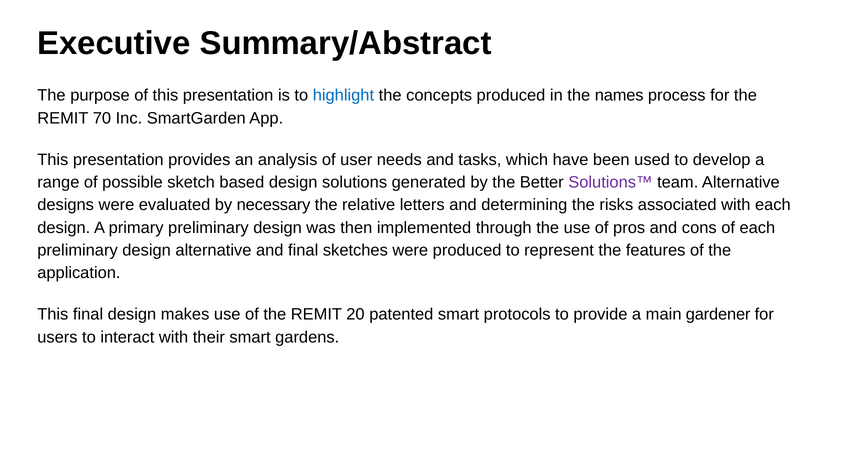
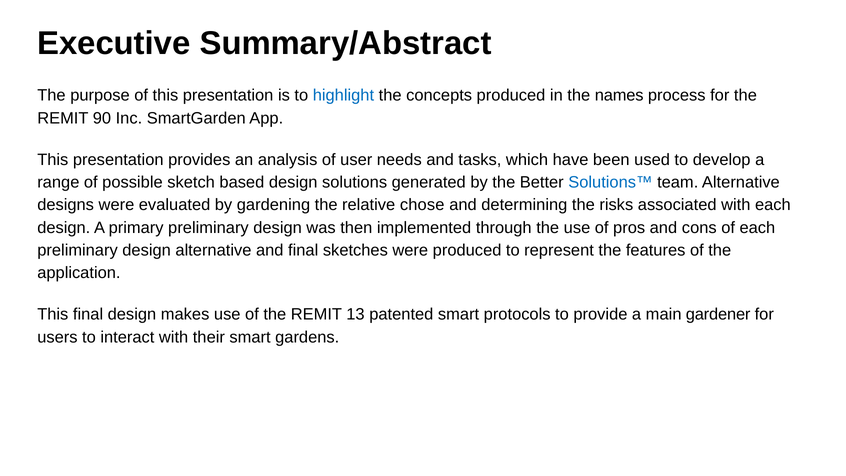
70: 70 -> 90 (102, 118)
Solutions™ colour: purple -> blue (610, 182)
necessary: necessary -> gardening (273, 205)
letters: letters -> chose (422, 205)
20: 20 -> 13 (355, 314)
